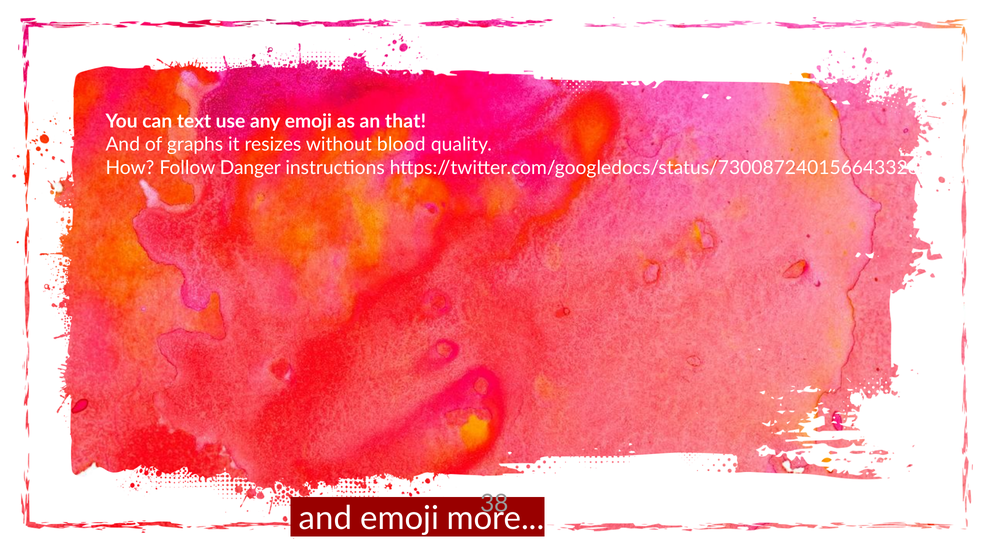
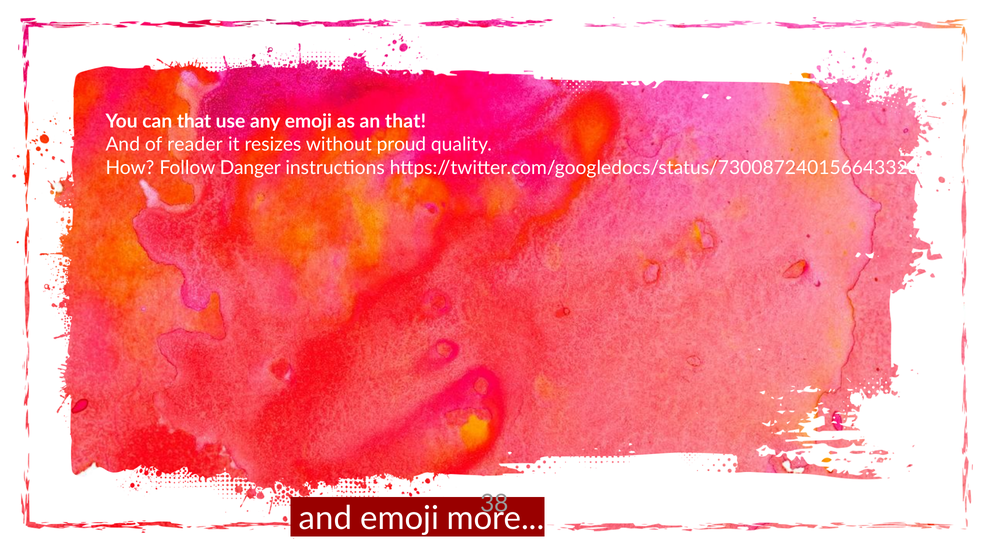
can text: text -> that (194, 122)
graphs: graphs -> reader (195, 145)
blood: blood -> proud (401, 145)
